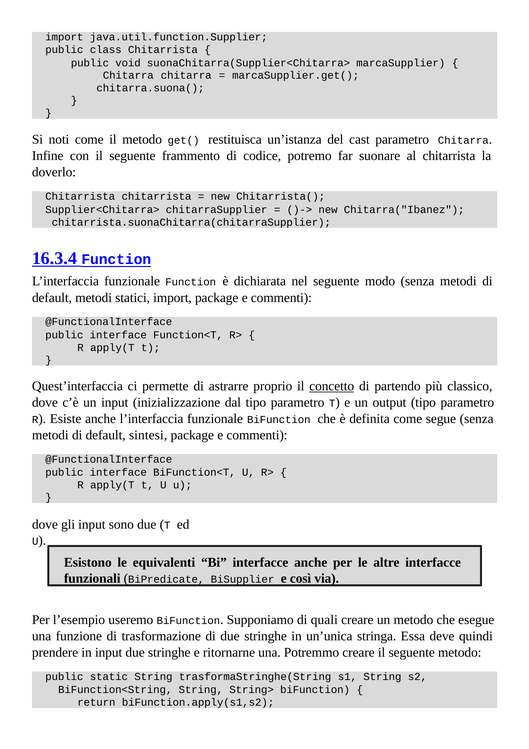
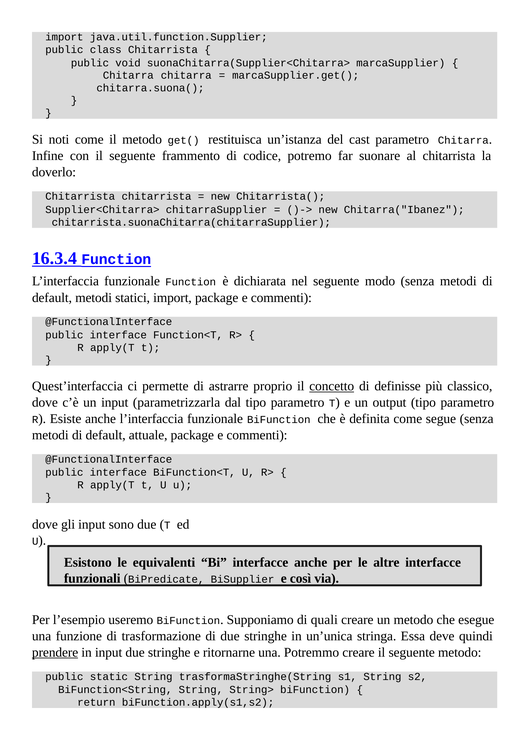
partendo: partendo -> definisse (398, 386)
inizializzazione: inizializzazione -> parametrizzarla (177, 402)
sintesi: sintesi -> attuale (148, 435)
prendere underline: none -> present (55, 652)
